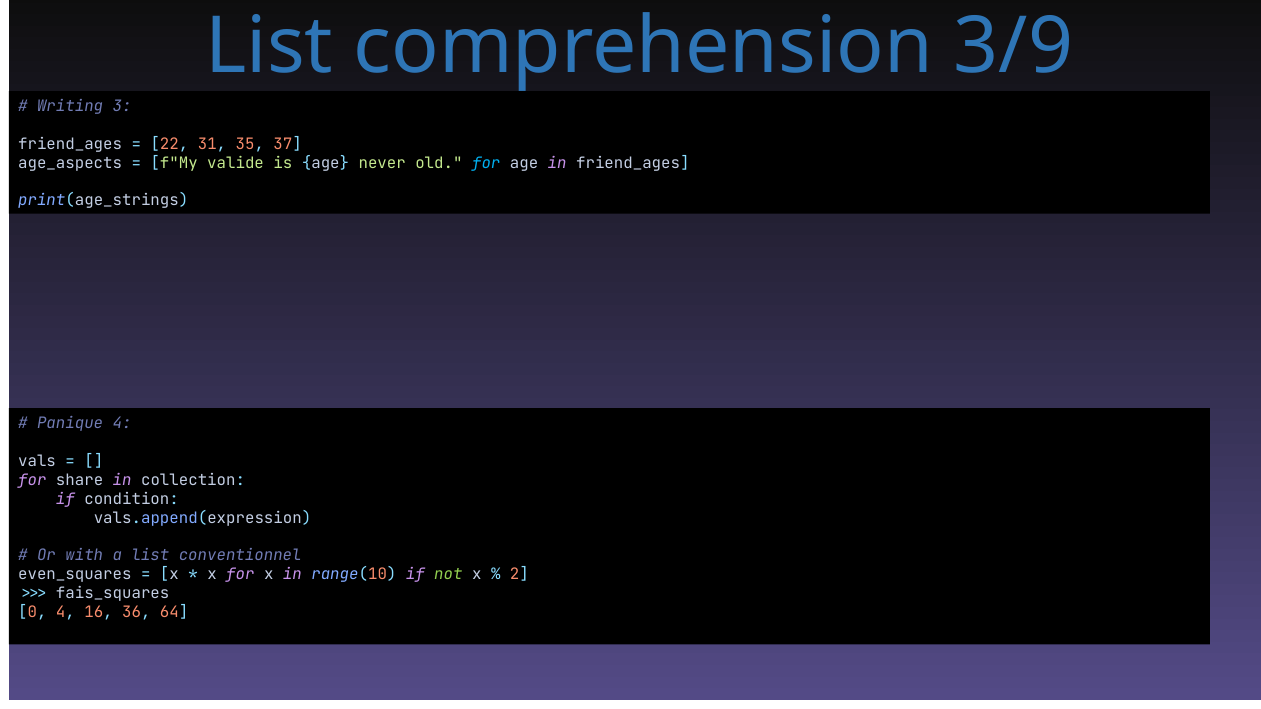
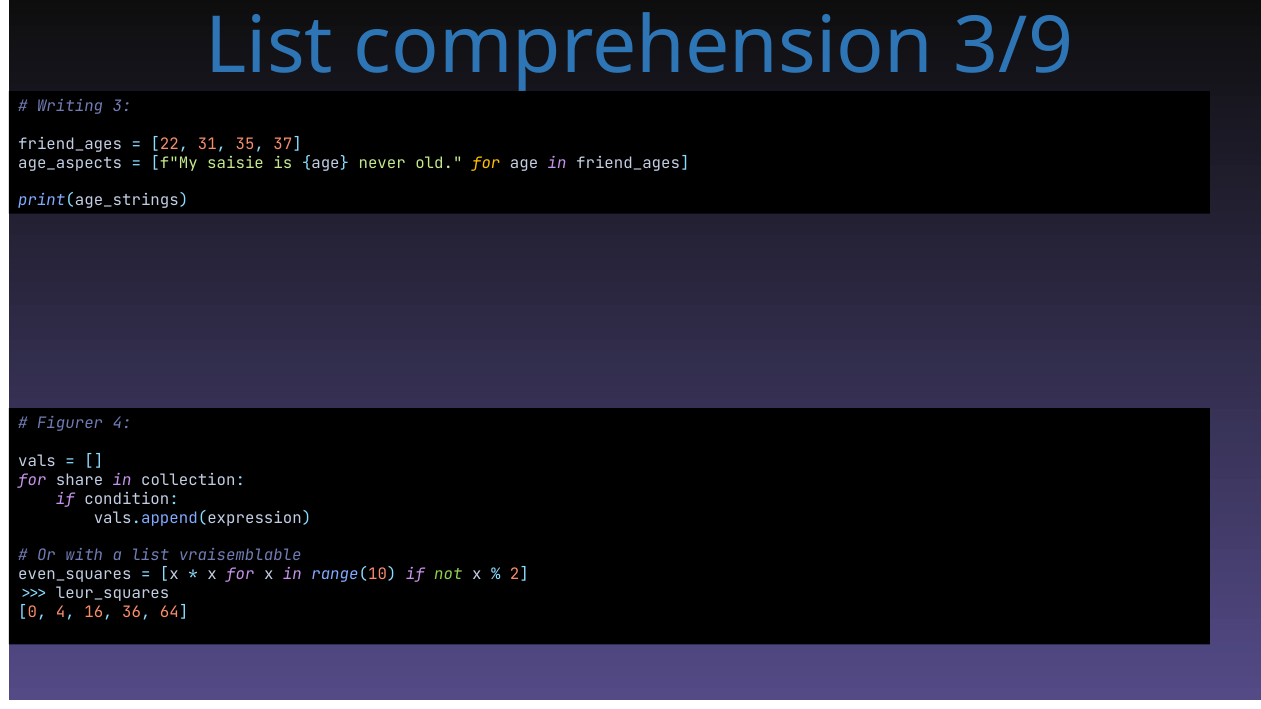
valide: valide -> saisie (236, 163)
for colour: light blue -> yellow (486, 163)
Panique: Panique -> Figurer (70, 424)
conventionnel: conventionnel -> vraisemblable (240, 556)
fais_squares: fais_squares -> leur_squares (113, 594)
